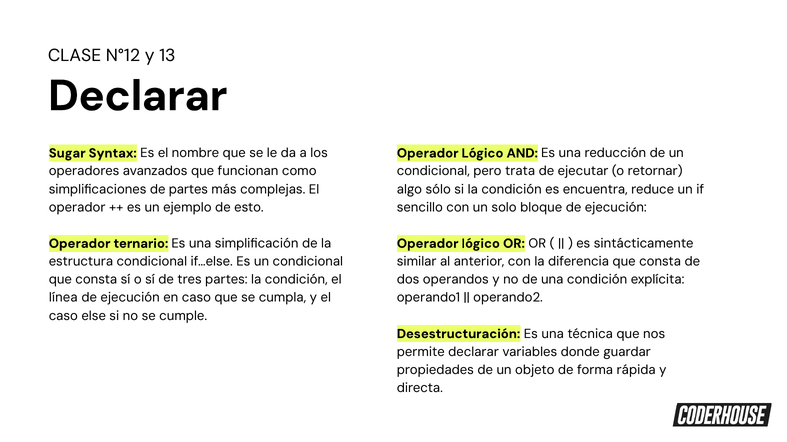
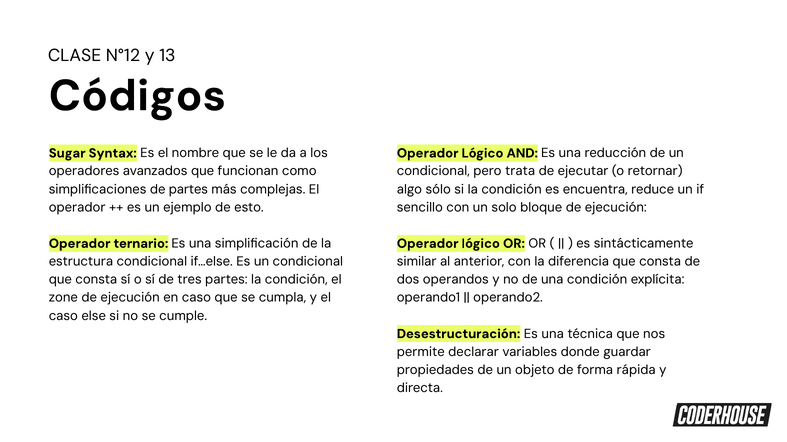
Declarar: Declarar -> Códigos (137, 96)
línea: línea -> zone (63, 298)
